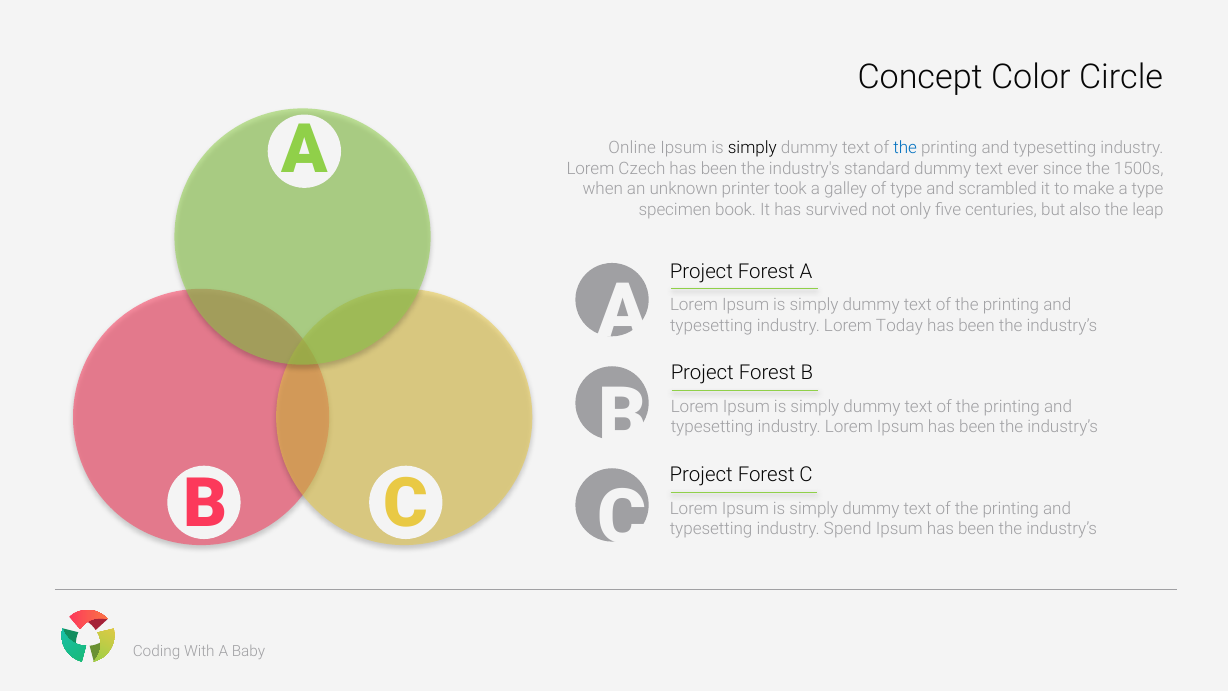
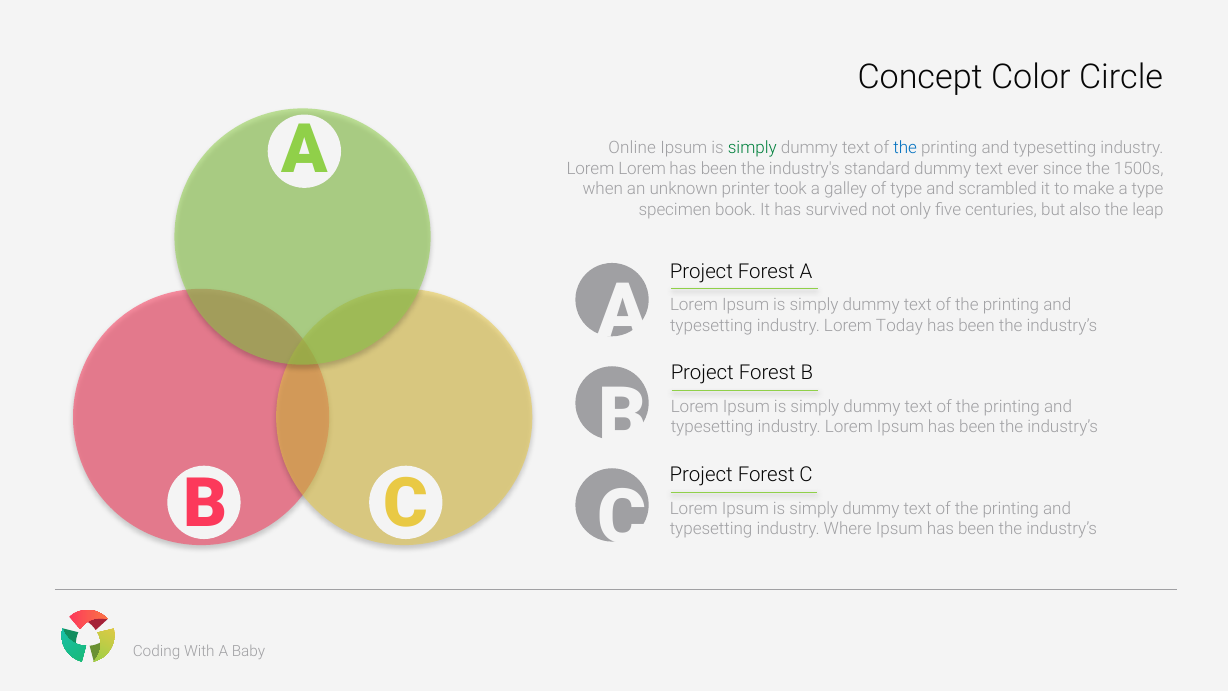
simply colour: black -> green (752, 148)
Lorem Czech: Czech -> Lorem (642, 169)
Spend: Spend -> Where (848, 529)
